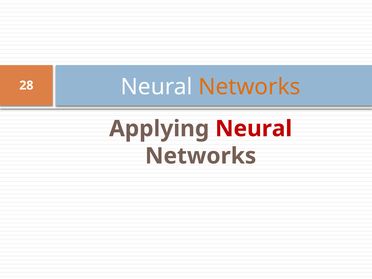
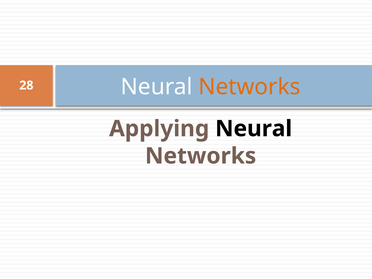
Neural colour: red -> black (254, 129)
